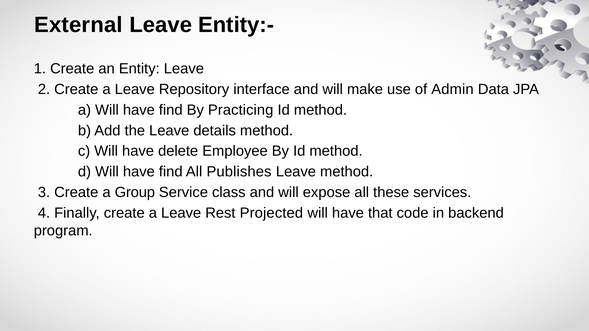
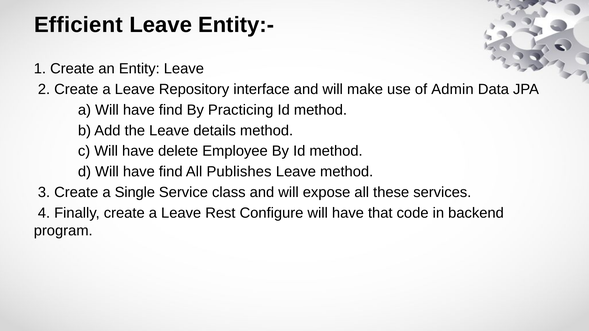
External: External -> Efficient (78, 25)
Group: Group -> Single (135, 192)
Projected: Projected -> Configure (271, 213)
